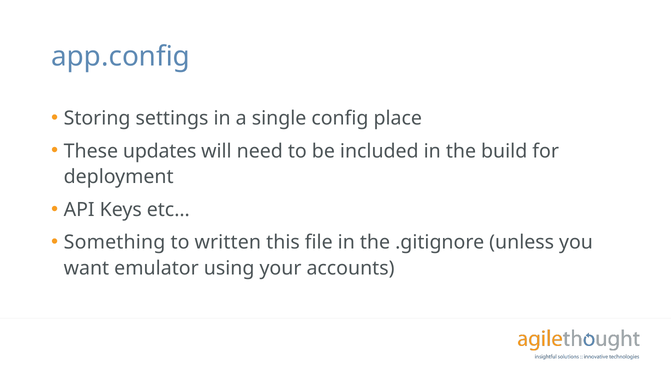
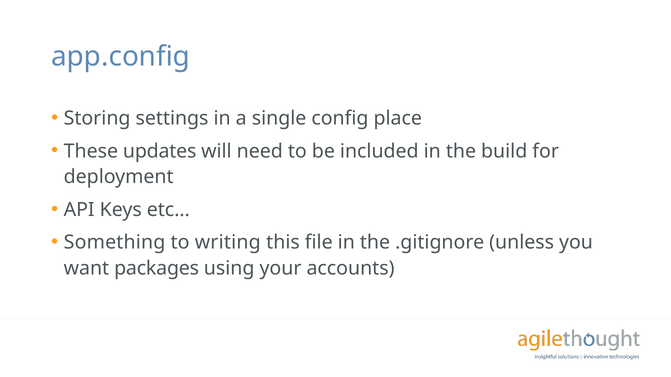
written: written -> writing (228, 243)
emulator: emulator -> packages (157, 269)
